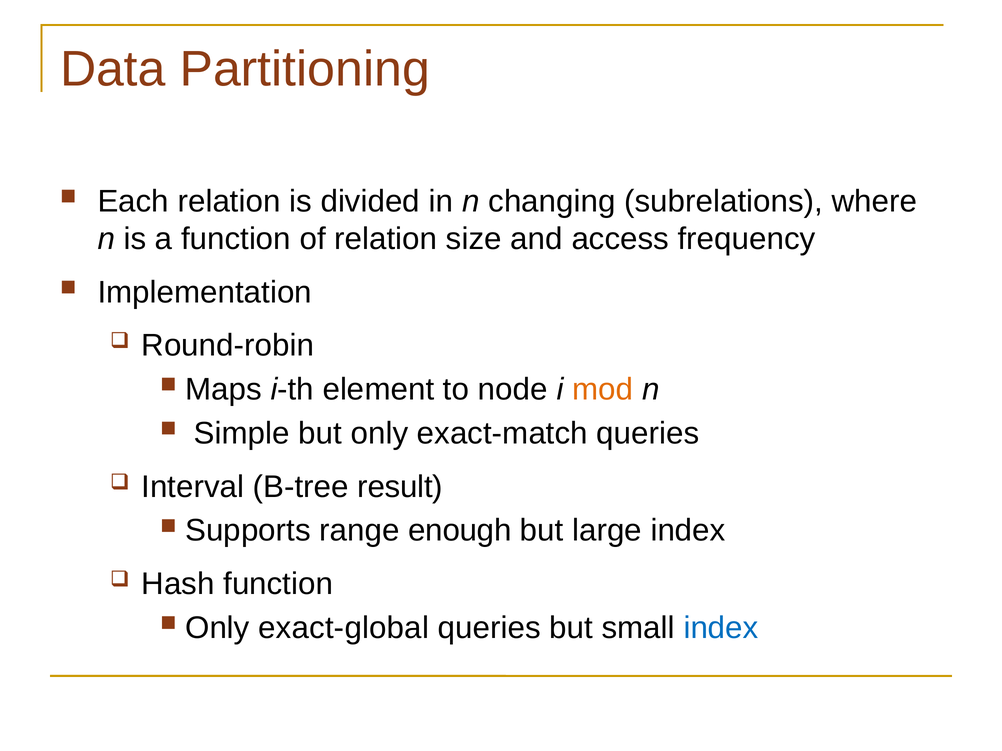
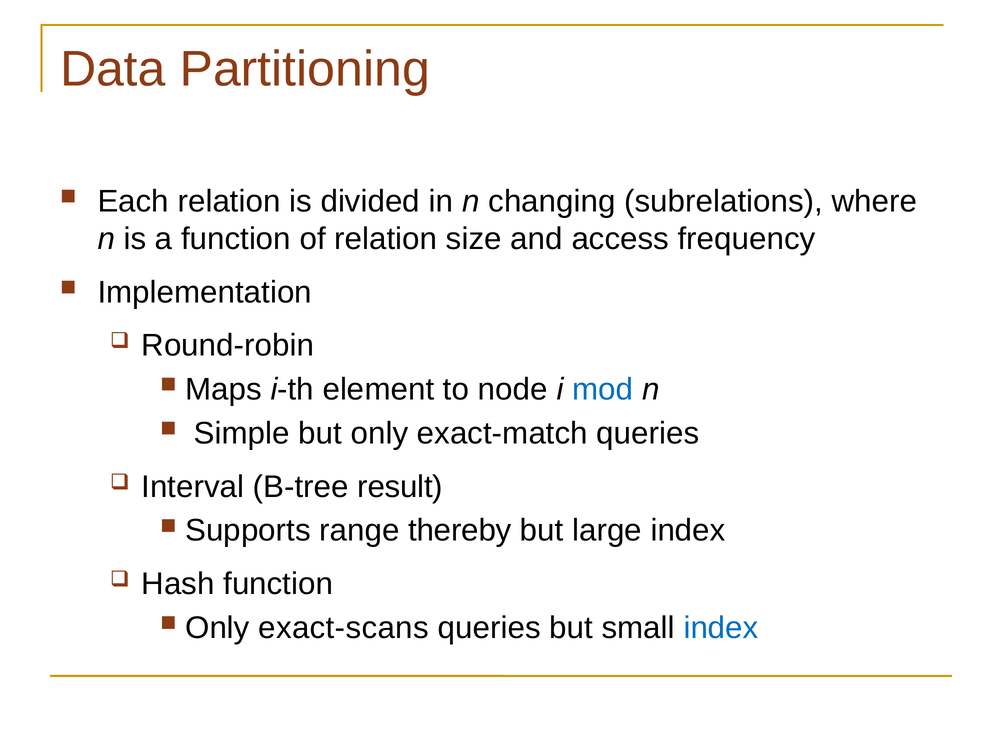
mod colour: orange -> blue (603, 390)
enough: enough -> thereby (460, 531)
exact-global: exact-global -> exact-scans (344, 628)
